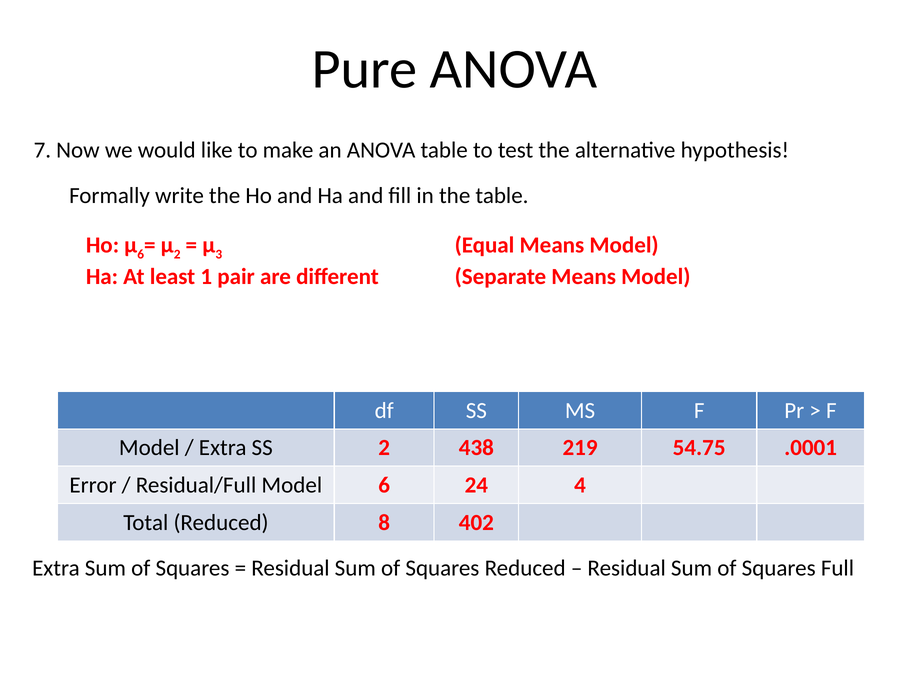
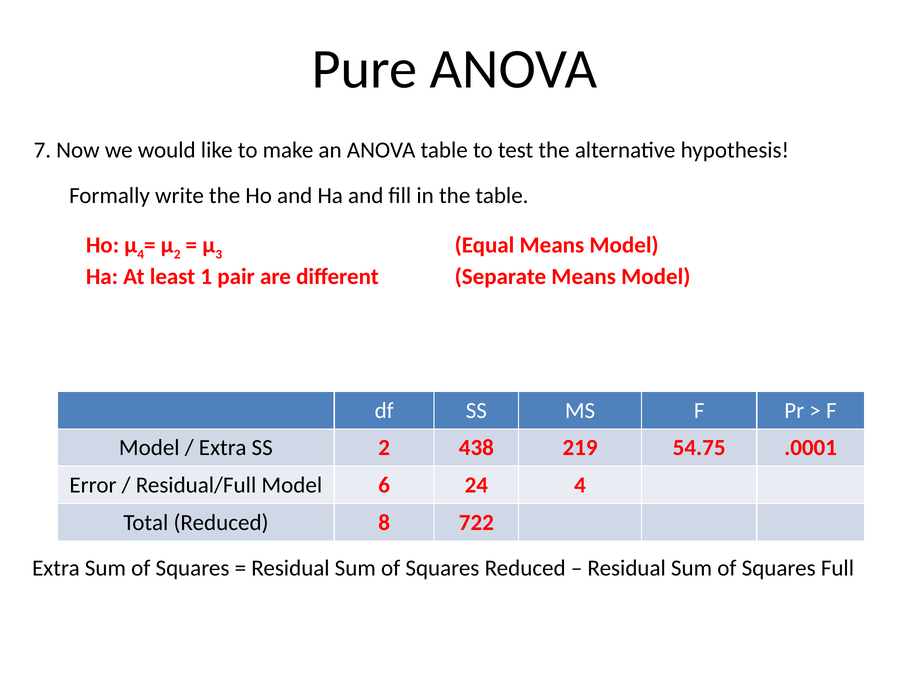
6: 6 -> 4 (141, 254)
402: 402 -> 722 (476, 523)
